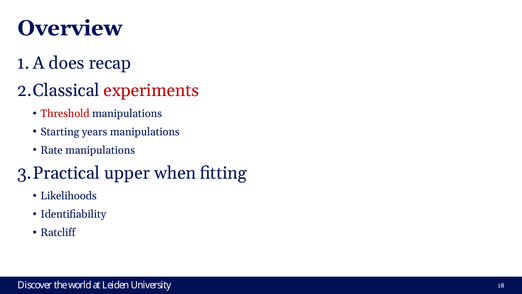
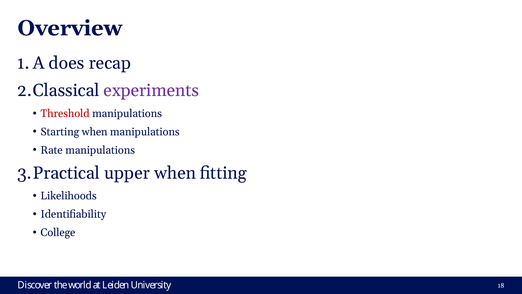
experiments colour: red -> purple (151, 90)
Starting years: years -> when (95, 132)
Ratcliff: Ratcliff -> College (58, 232)
